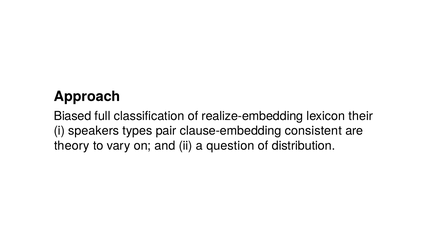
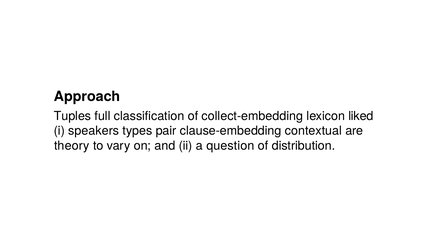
Biased: Biased -> Tuples (72, 116)
realize-embedding: realize-embedding -> collect-embedding (252, 116)
their: their -> liked (361, 116)
consistent: consistent -> contextual (313, 131)
